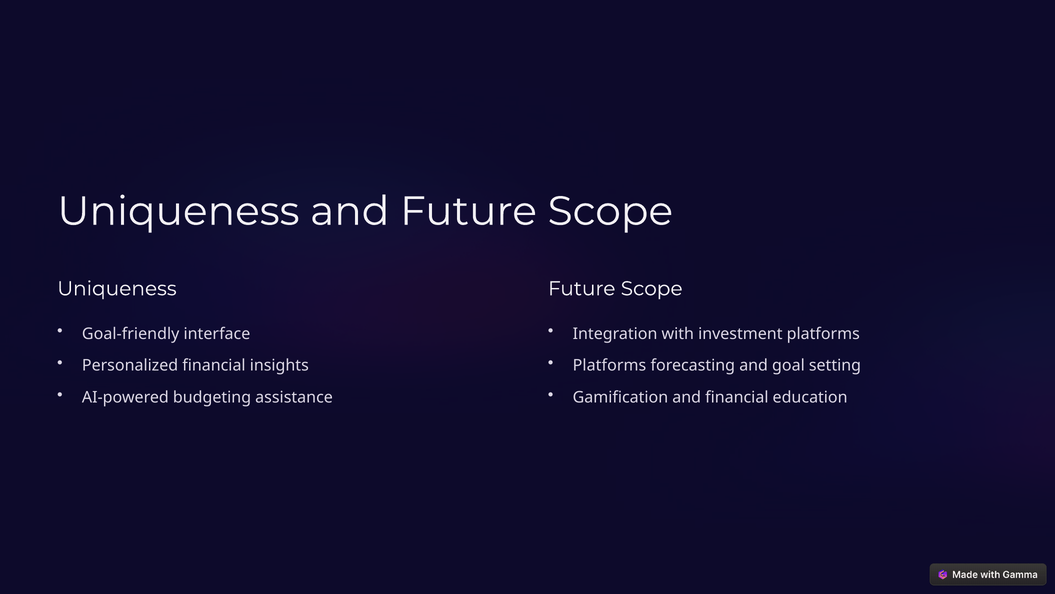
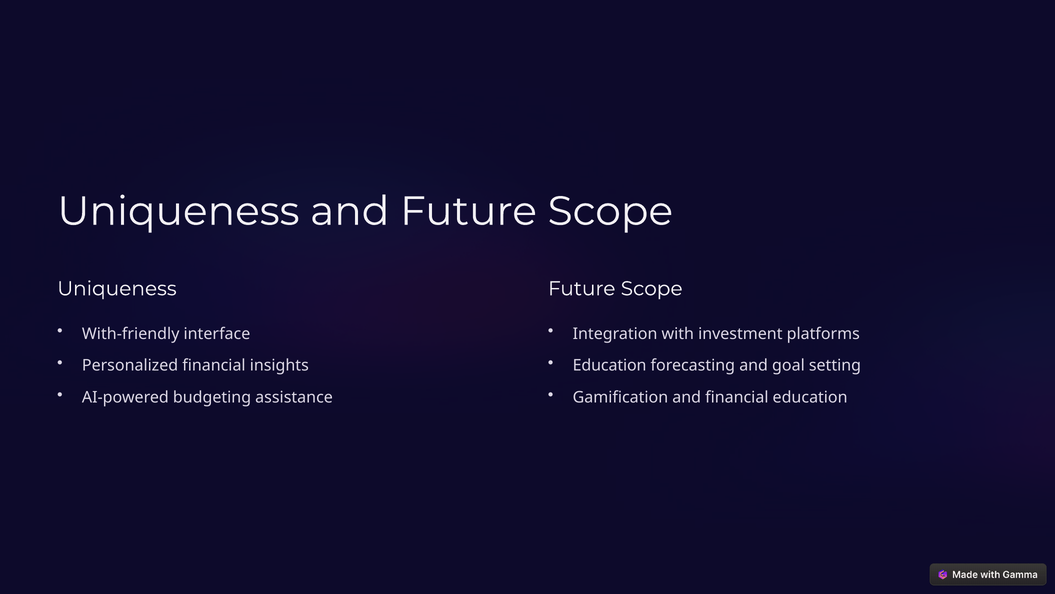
Goal-friendly: Goal-friendly -> With-friendly (131, 333)
Platforms: Platforms -> Education (610, 365)
